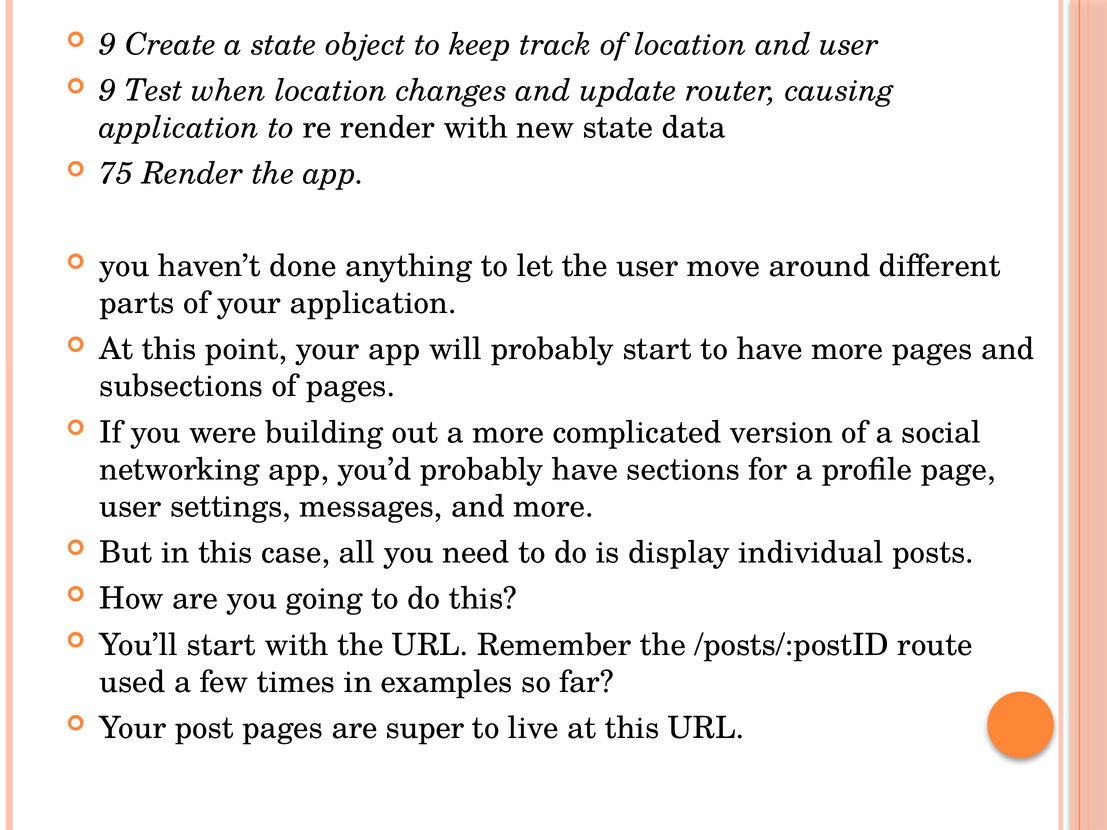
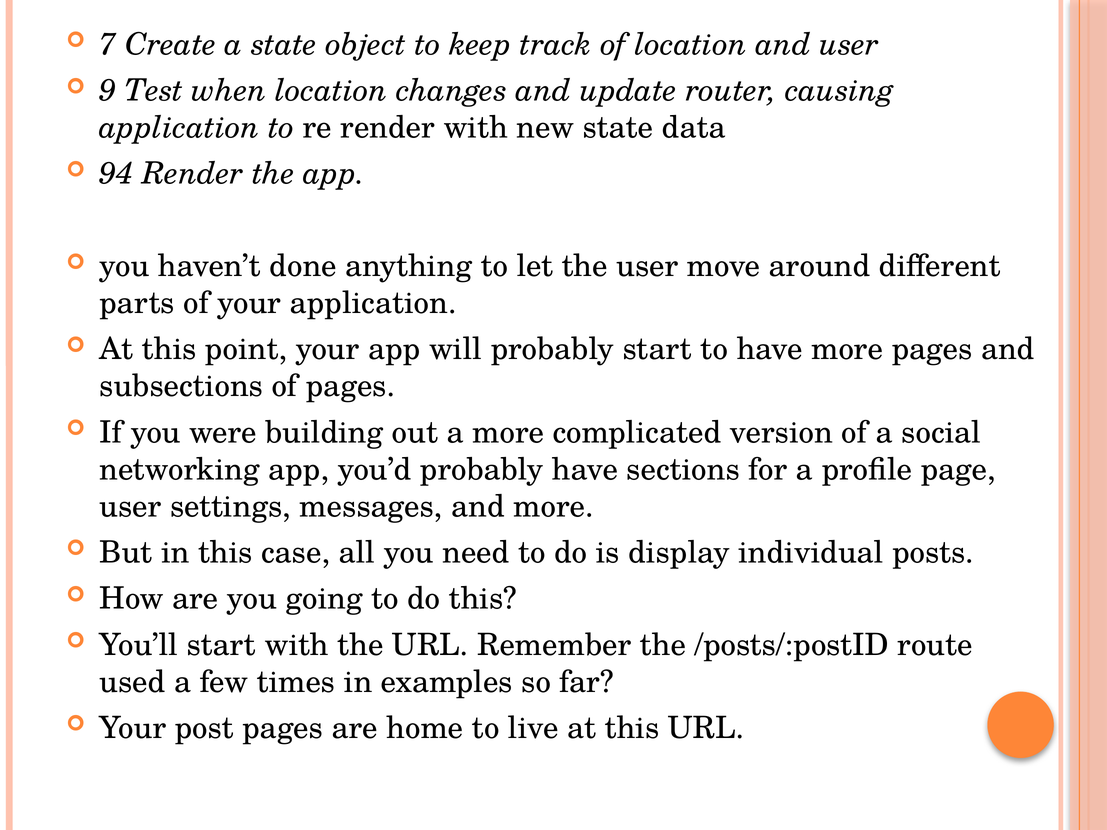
9: 9 -> 7 (108, 45)
75: 75 -> 94 (117, 174)
super: super -> home (425, 728)
